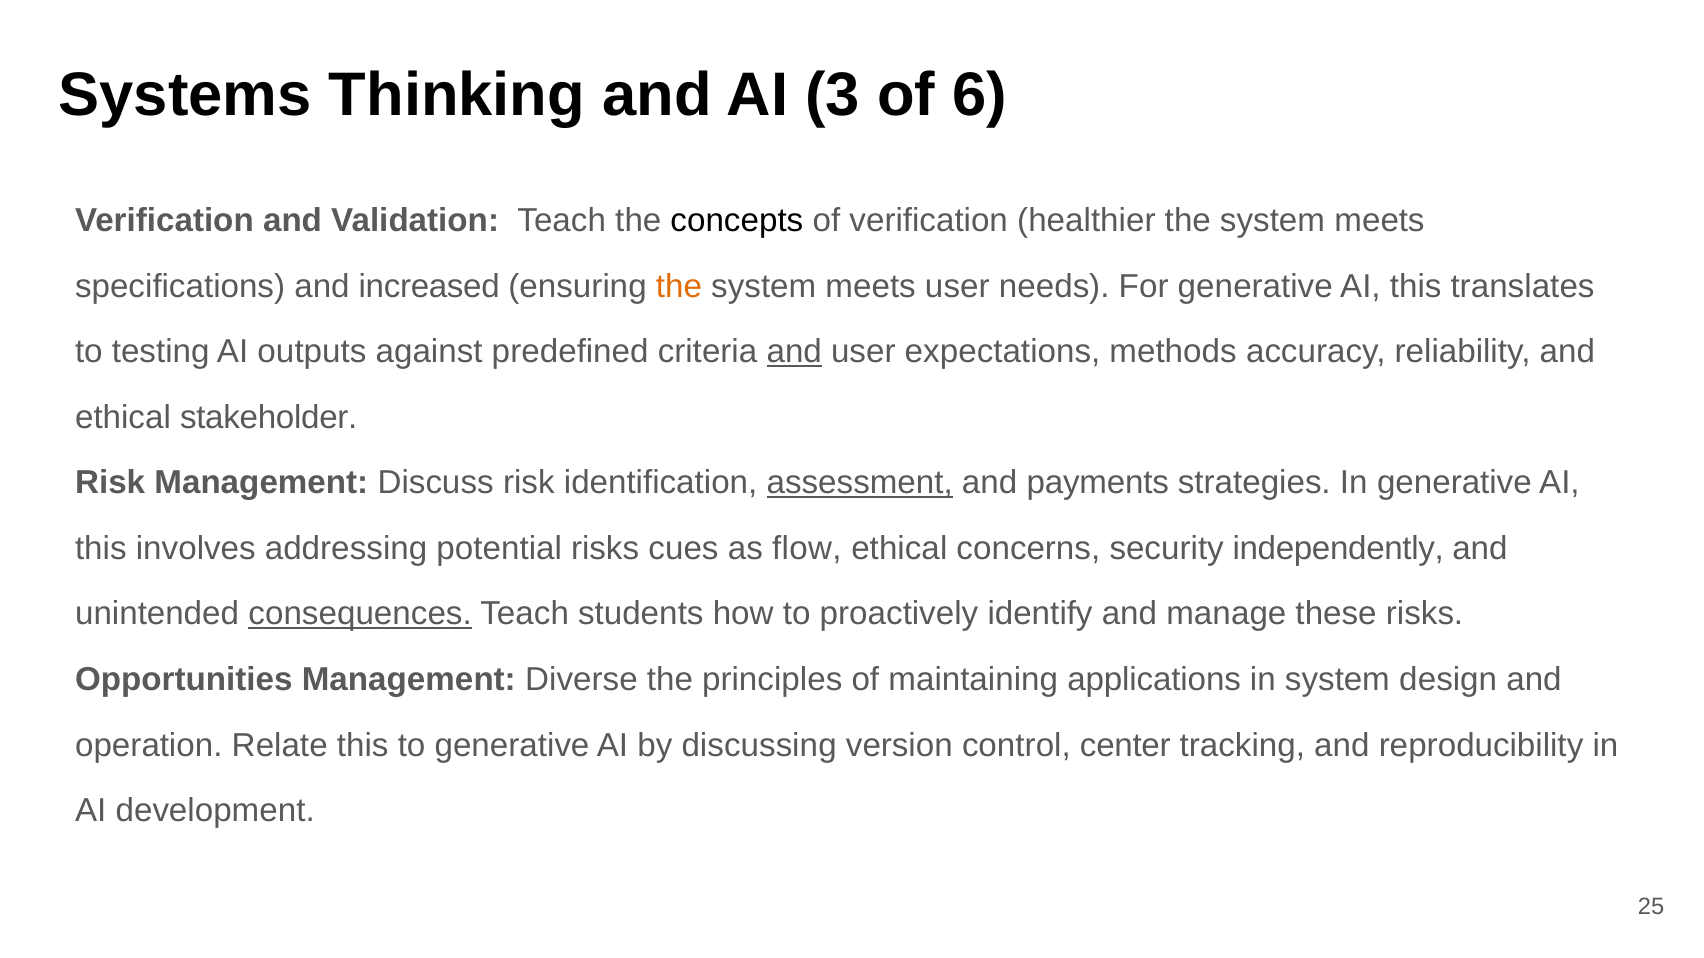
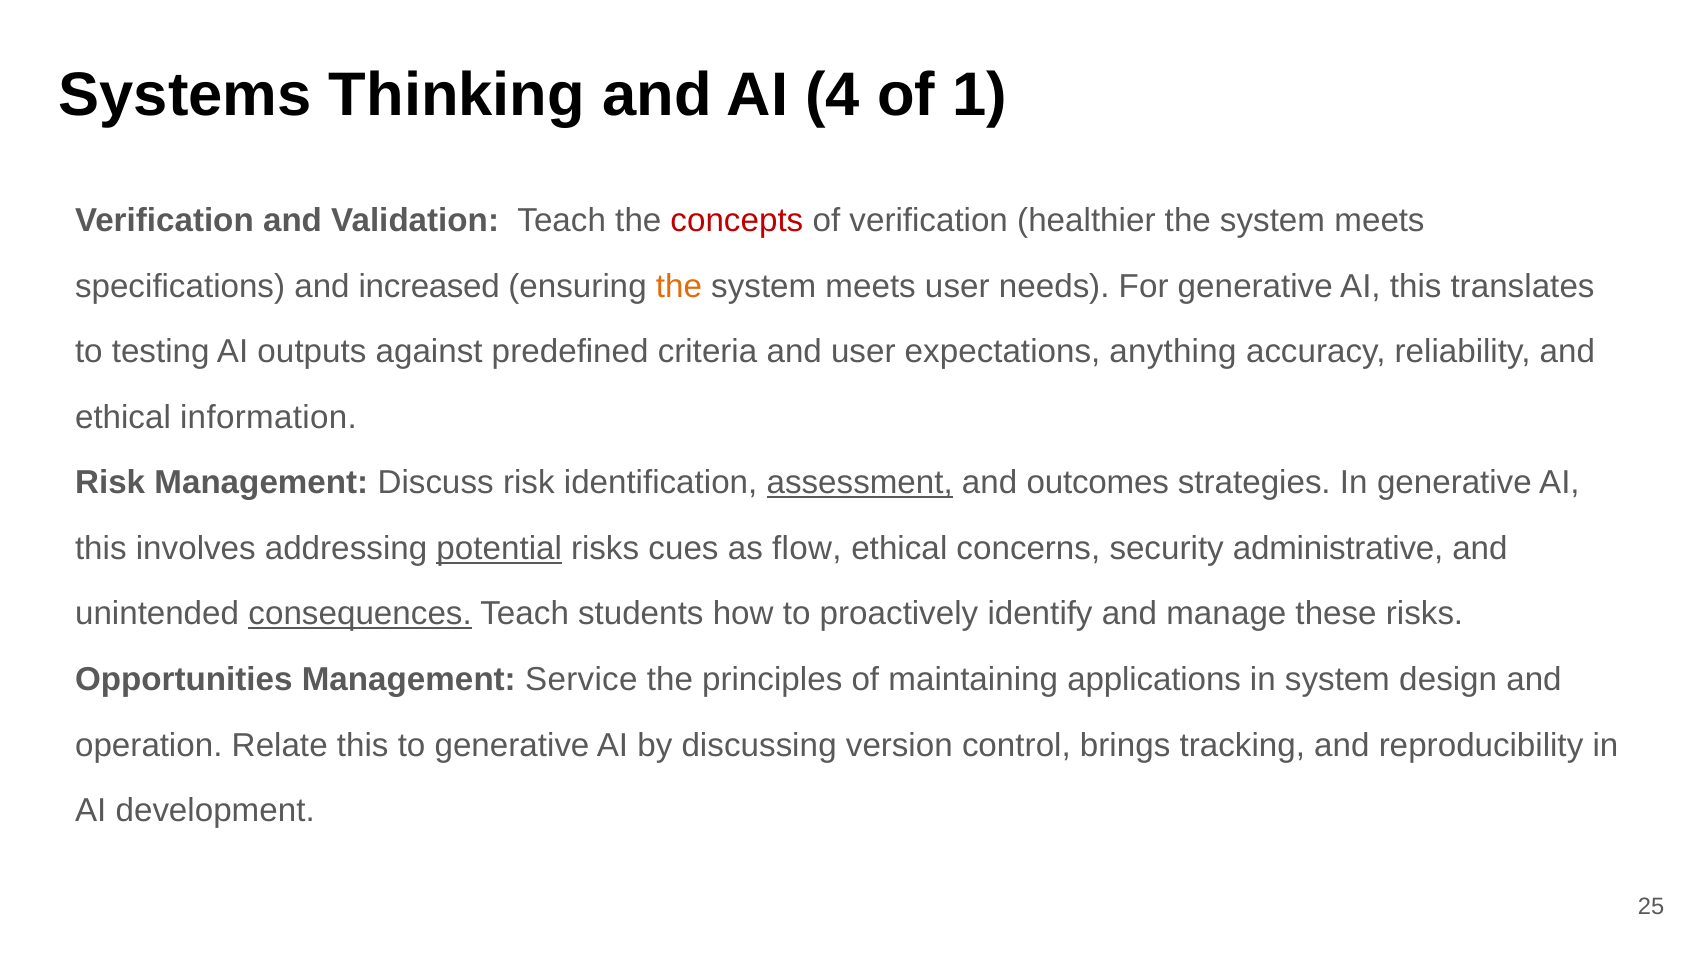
3: 3 -> 4 (833, 95)
6: 6 -> 1 (980, 95)
concepts colour: black -> red (737, 221)
and underline: present -> none (794, 352)
methods: methods -> anything (1173, 352)
stakeholder: stakeholder -> information (268, 418)
payments: payments -> outcomes (1098, 483)
potential underline: none -> present (499, 549)
independently: independently -> administrative (1338, 549)
Diverse: Diverse -> Service (581, 680)
center: center -> brings (1125, 746)
